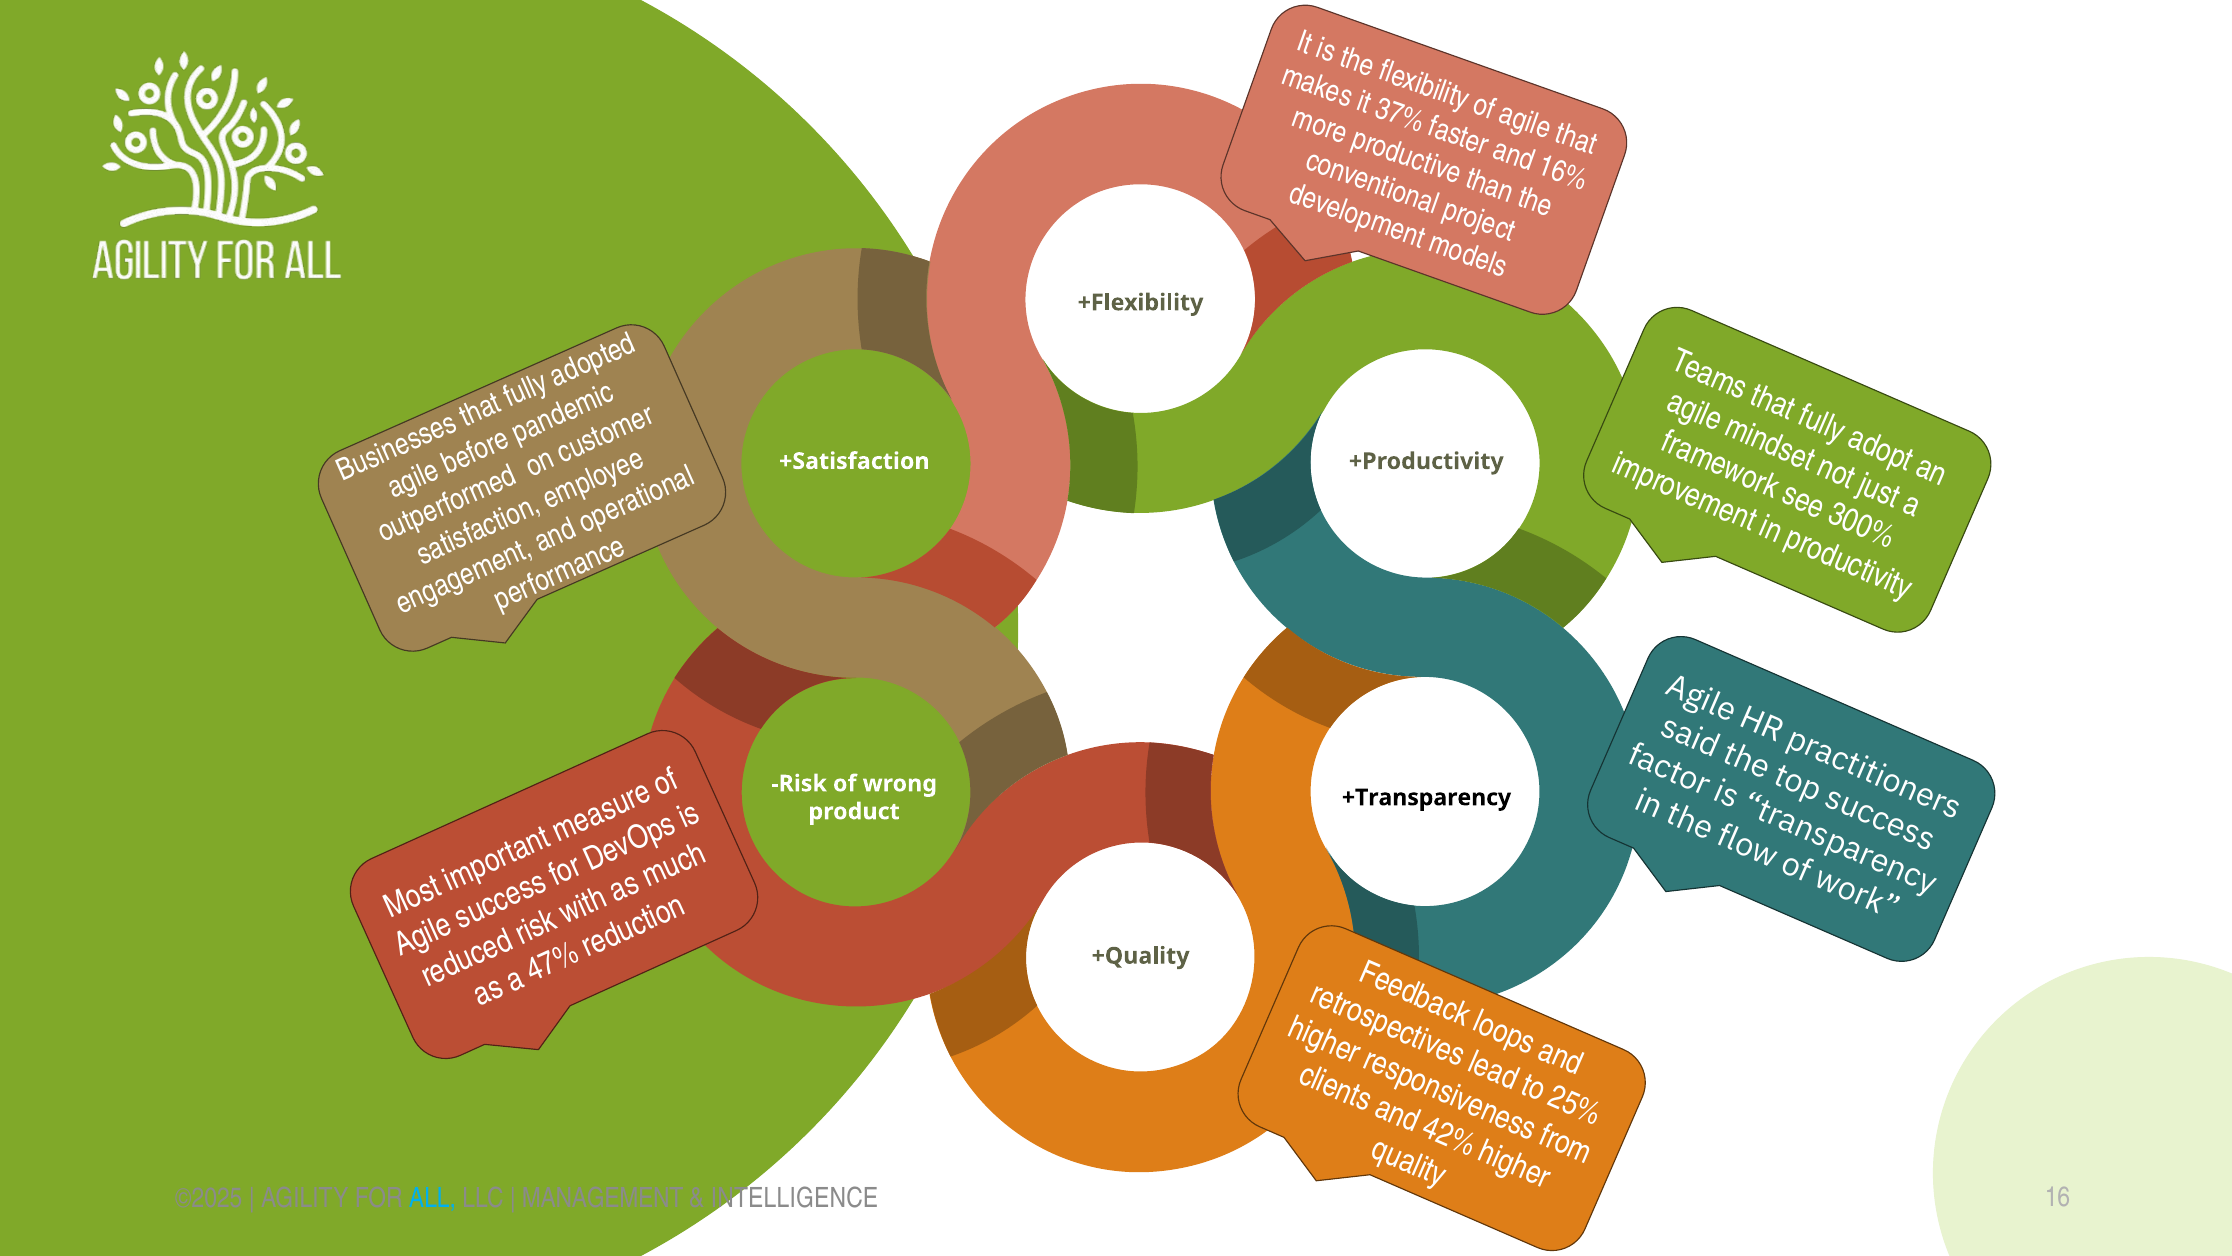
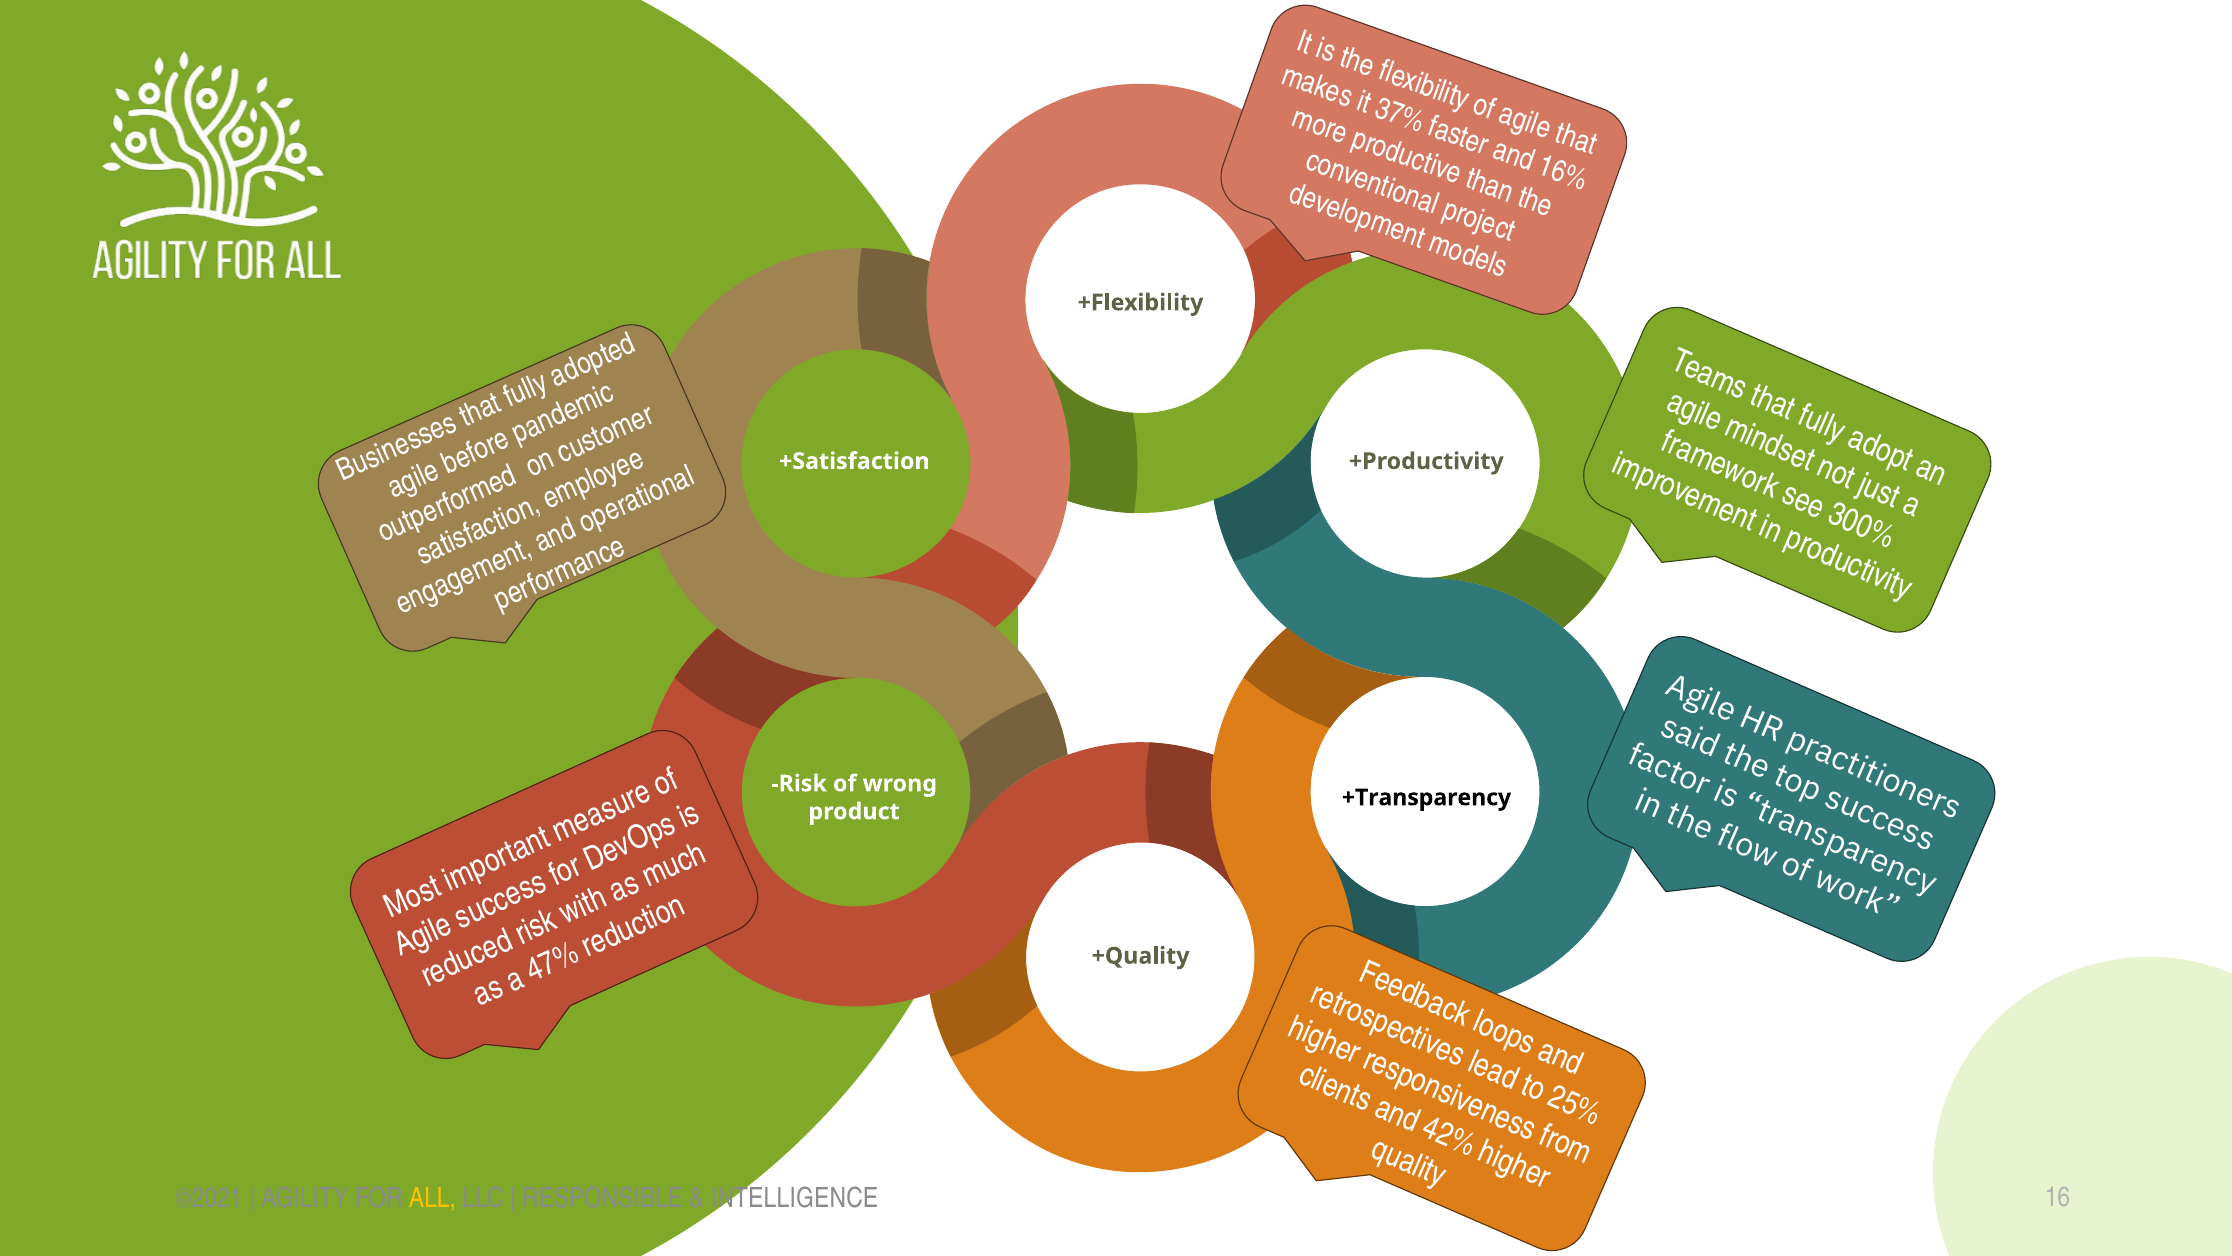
©2025: ©2025 -> ©2021 (209, 1198)
ALL colour: light blue -> yellow (433, 1198)
MANAGEMENT: MANAGEMENT -> RESPONSIBLE (603, 1198)
